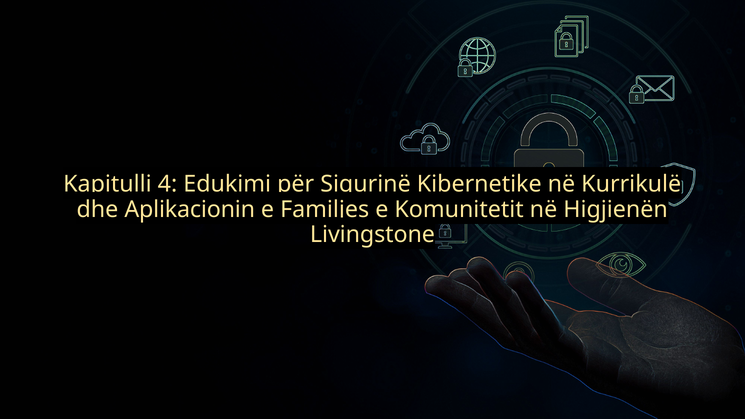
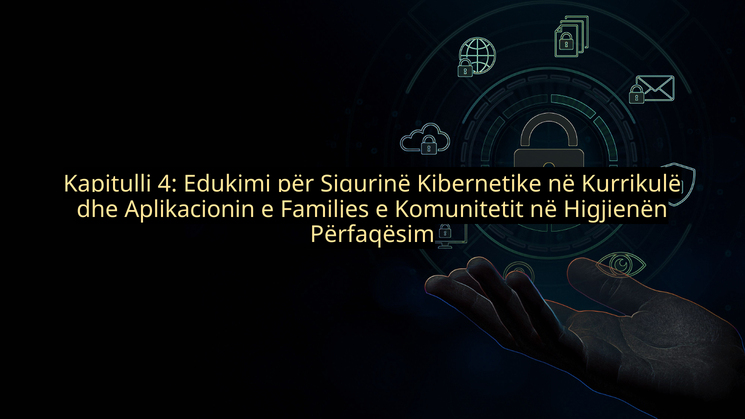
Livingstone: Livingstone -> Përfaqësim (372, 235)
